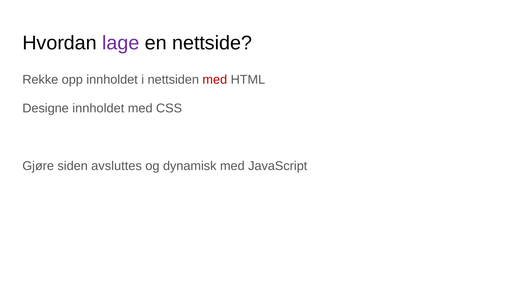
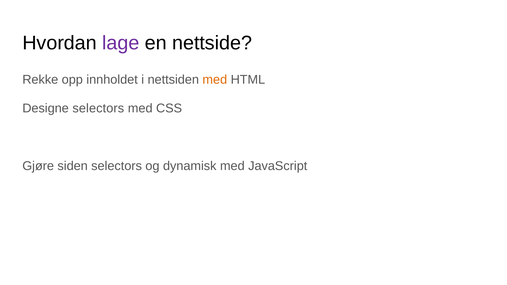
med colour: red -> orange (215, 80)
Designe innholdet: innholdet -> selectors (98, 108)
siden avsluttes: avsluttes -> selectors (117, 166)
